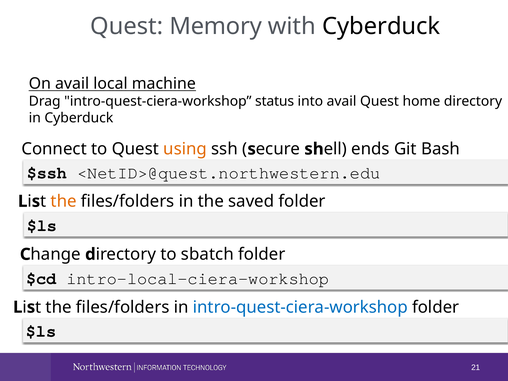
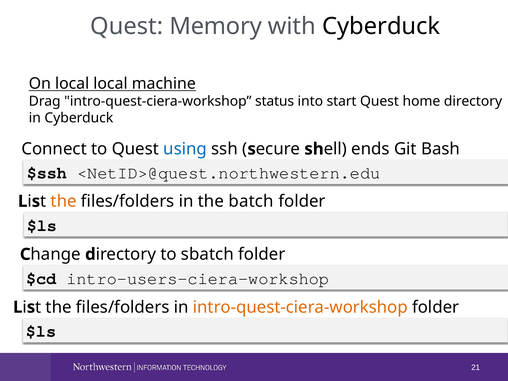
On avail: avail -> local (72, 83)
into avail: avail -> start (342, 101)
using colour: orange -> blue (185, 149)
saved: saved -> batch (251, 201)
intro-local-ciera-workshop: intro-local-ciera-workshop -> intro-users-ciera-workshop (198, 279)
intro-quest-ciera-workshop colour: blue -> orange (300, 307)
